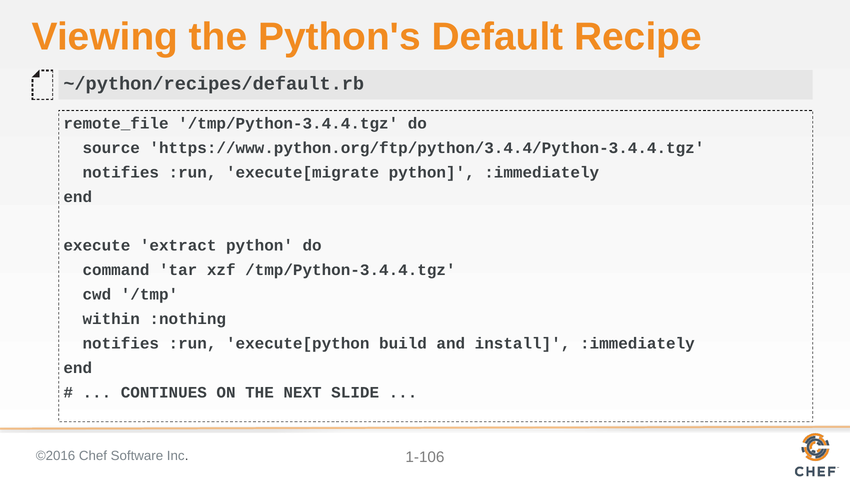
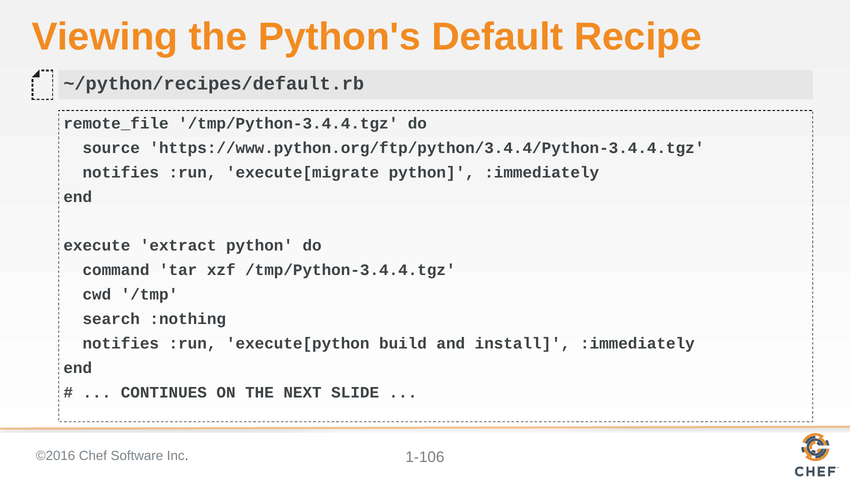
within: within -> search (111, 319)
